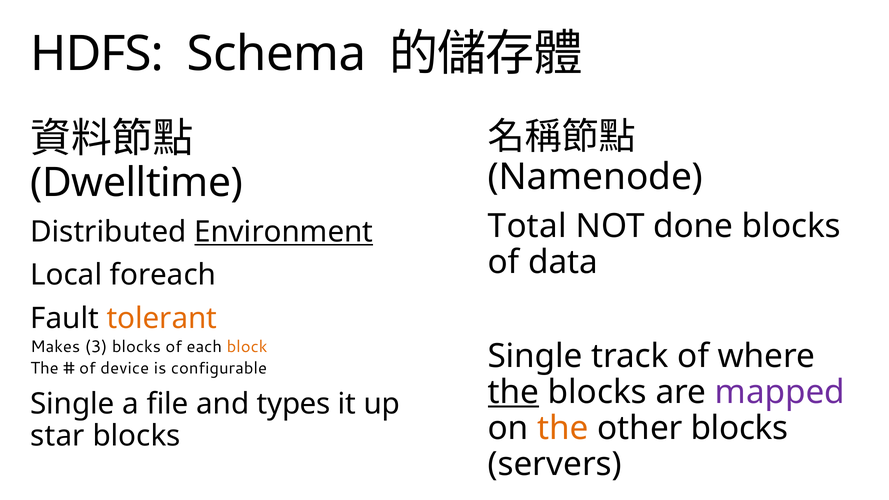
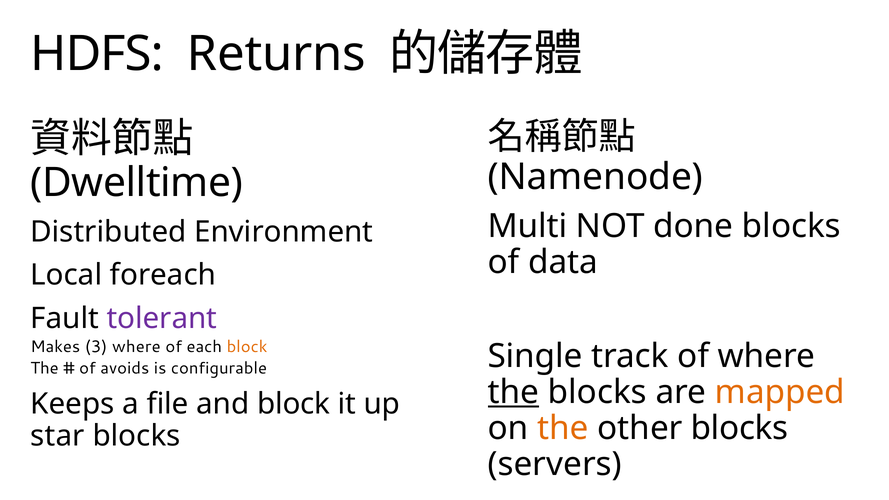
Schema: Schema -> Returns (276, 54)
Total: Total -> Multi (528, 226)
Environment underline: present -> none (284, 232)
tolerant colour: orange -> purple (162, 318)
3 blocks: blocks -> where (136, 347)
device: device -> avoids (125, 368)
mapped colour: purple -> orange (780, 392)
Single: Single -> Keeps (72, 404)
and types: types -> block (294, 404)
